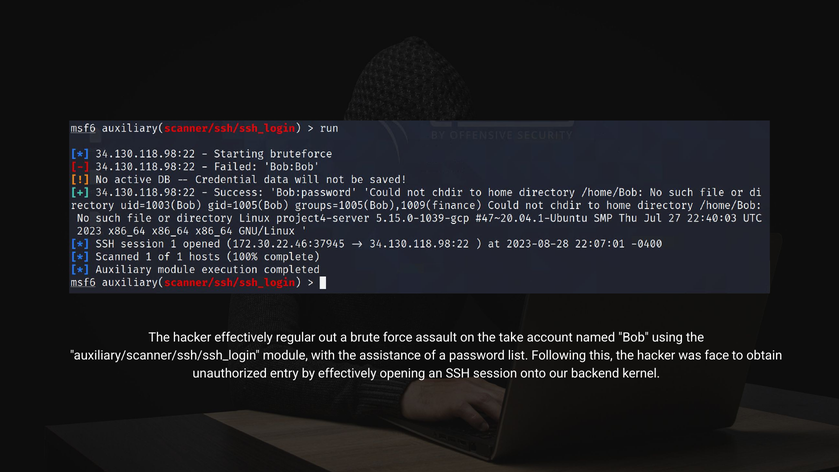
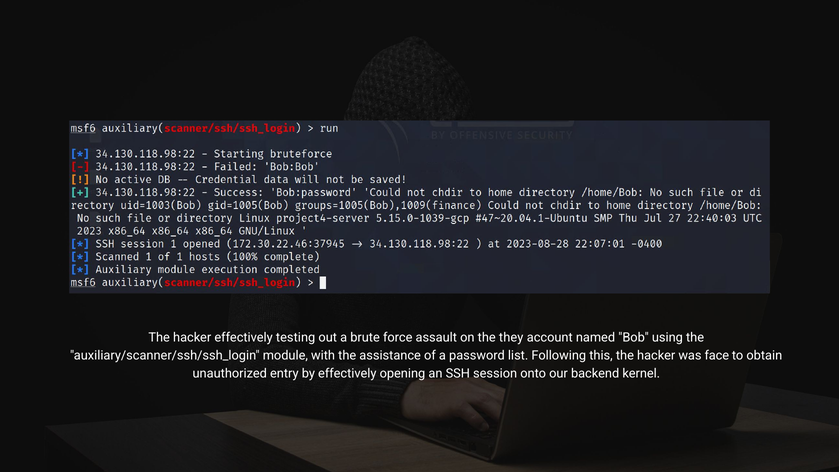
regular: regular -> testing (296, 337)
take: take -> they (511, 337)
